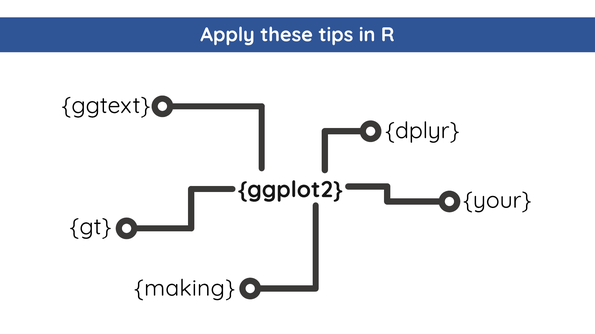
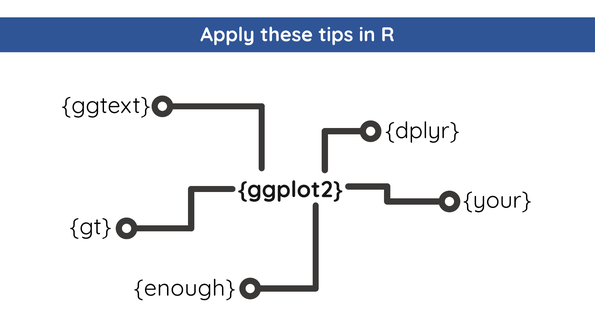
making: making -> enough (185, 289)
